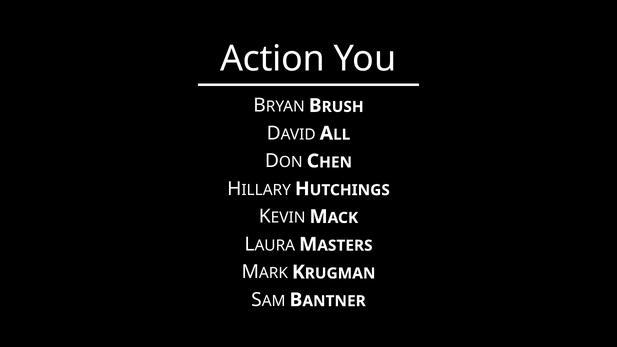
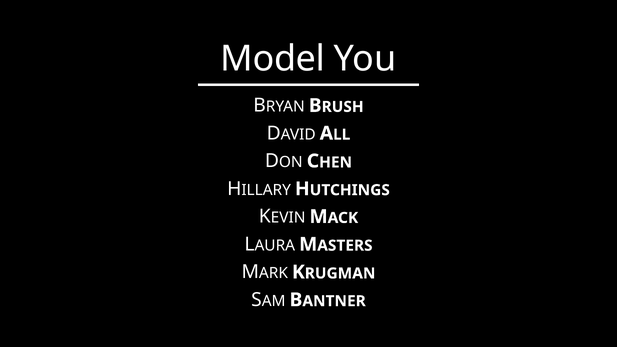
Action: Action -> Model (273, 59)
